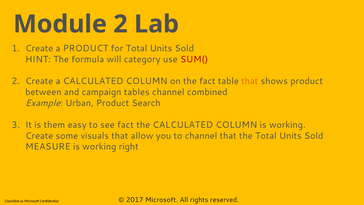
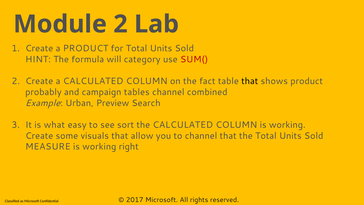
that colour: orange -> black (250, 81)
between: between -> probably (43, 92)
Urban Product: Product -> Preview (113, 103)
them: them -> what (54, 125)
see fact: fact -> sort (126, 125)
